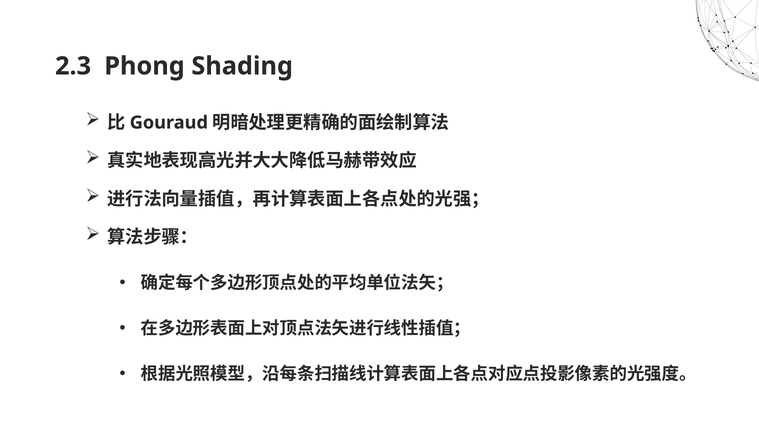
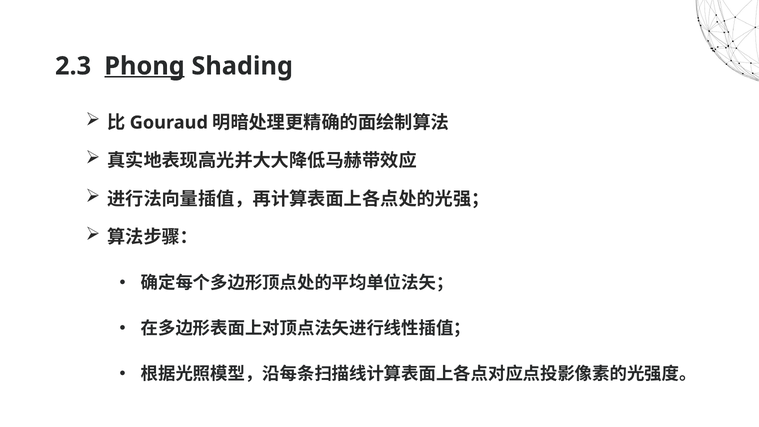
Phong underline: none -> present (145, 66)
